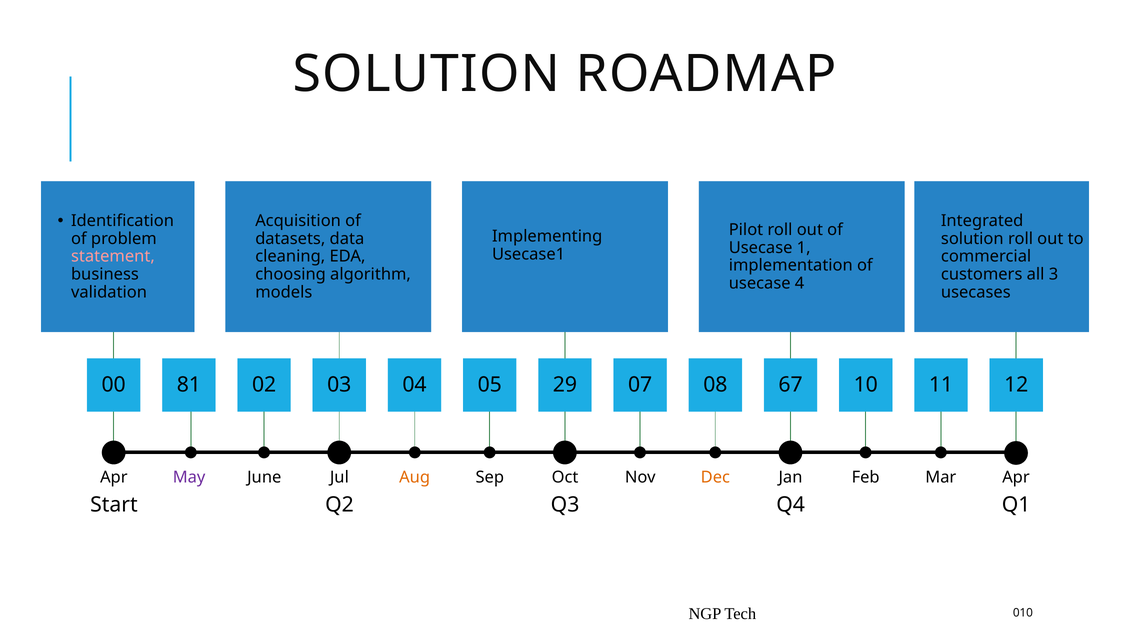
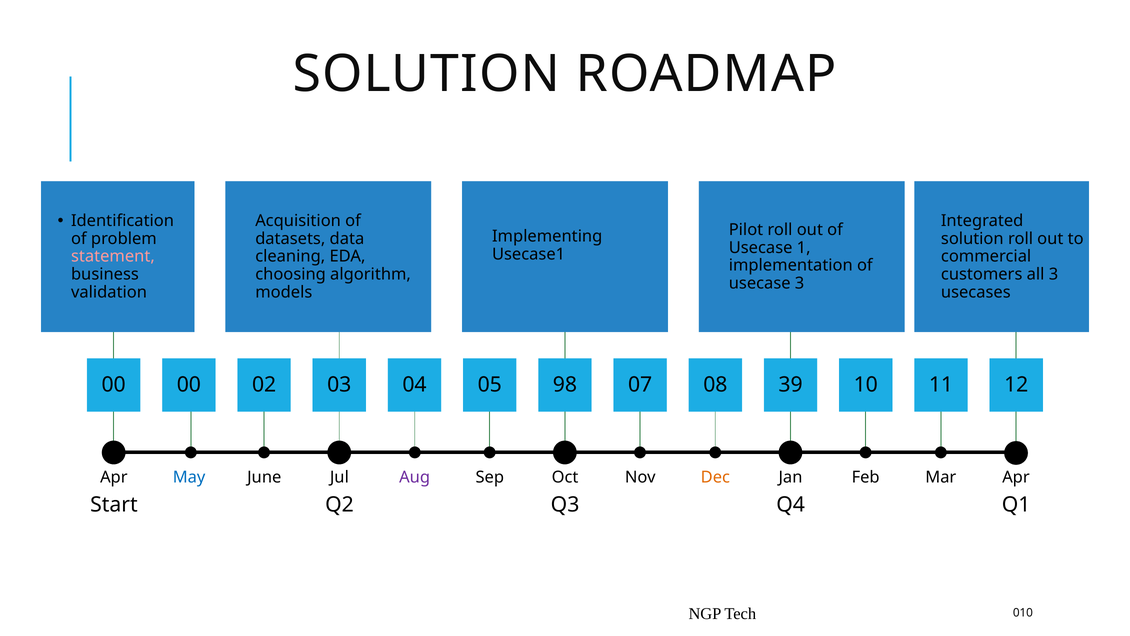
usecase 4: 4 -> 3 (800, 283)
00 81: 81 -> 00 (189, 385)
29: 29 -> 98 (565, 385)
67: 67 -> 39 (791, 385)
May colour: purple -> blue (189, 477)
Aug colour: orange -> purple (415, 477)
